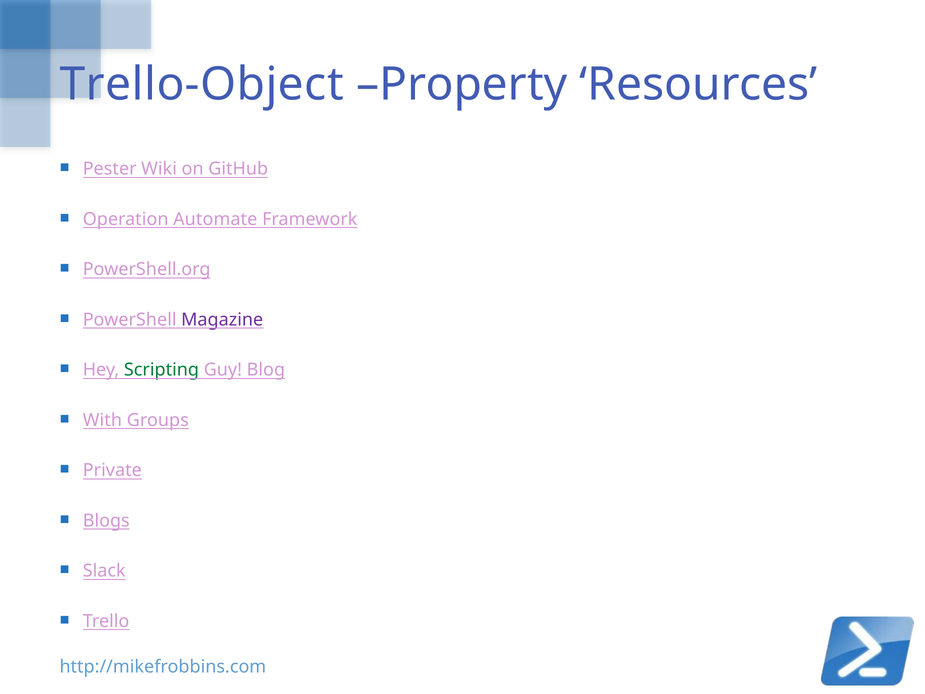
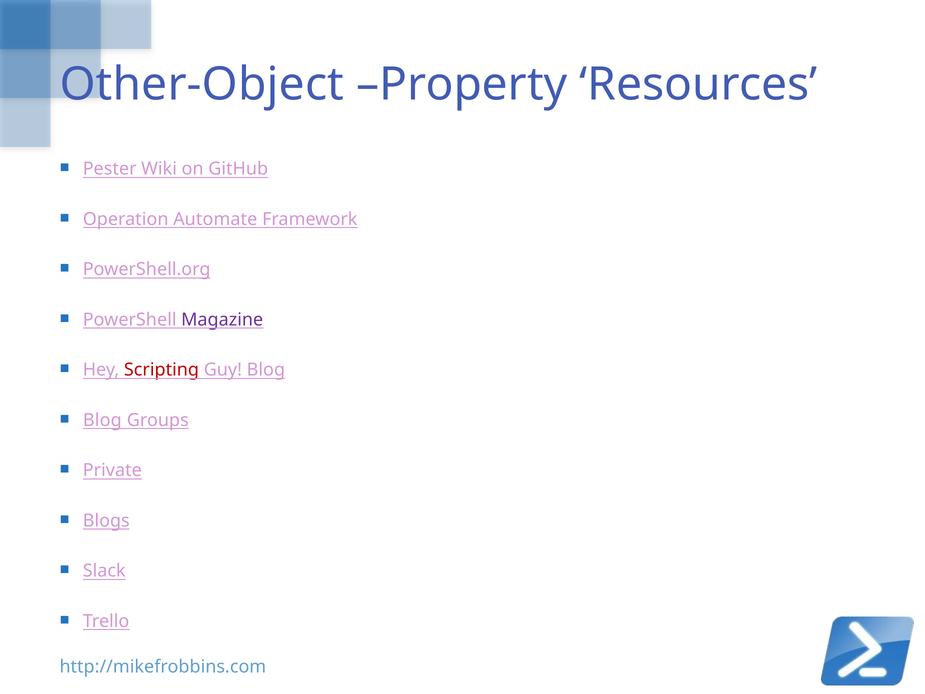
Trello-Object: Trello-Object -> Other-Object (202, 85)
Scripting colour: green -> red (161, 370)
With: With -> Blog (102, 420)
